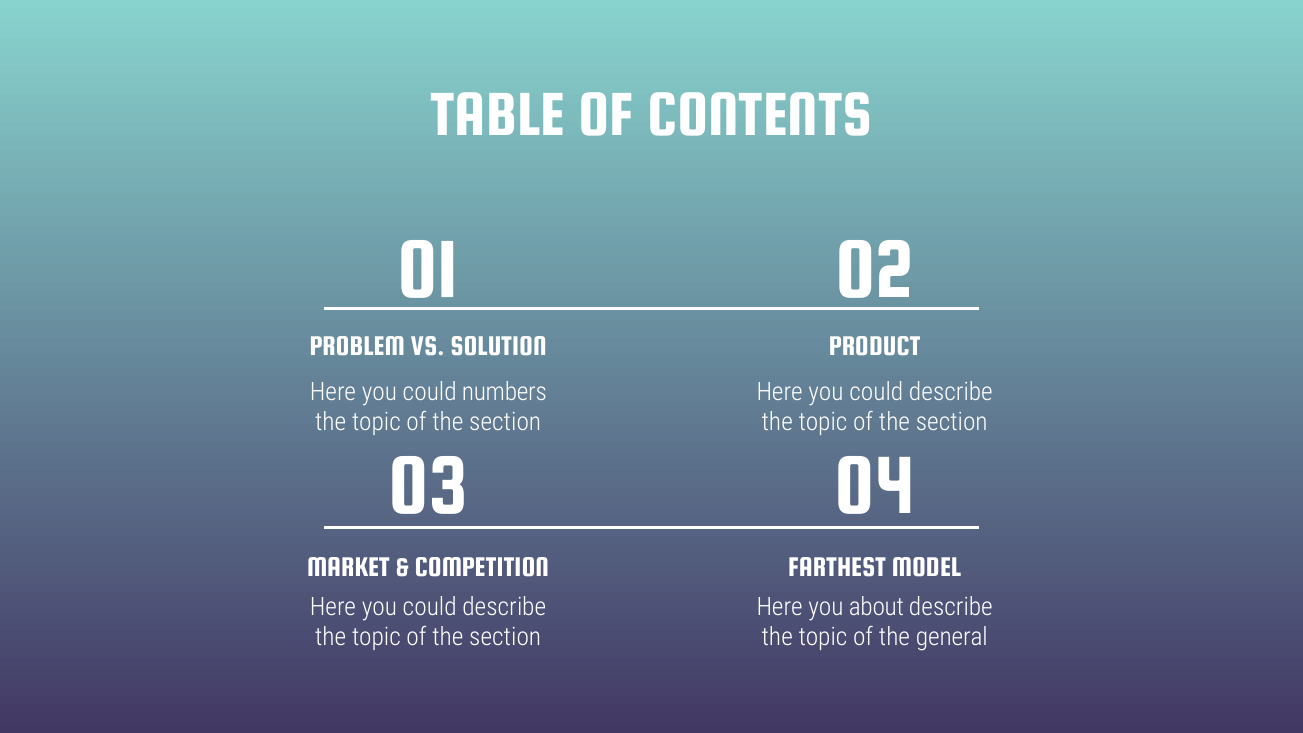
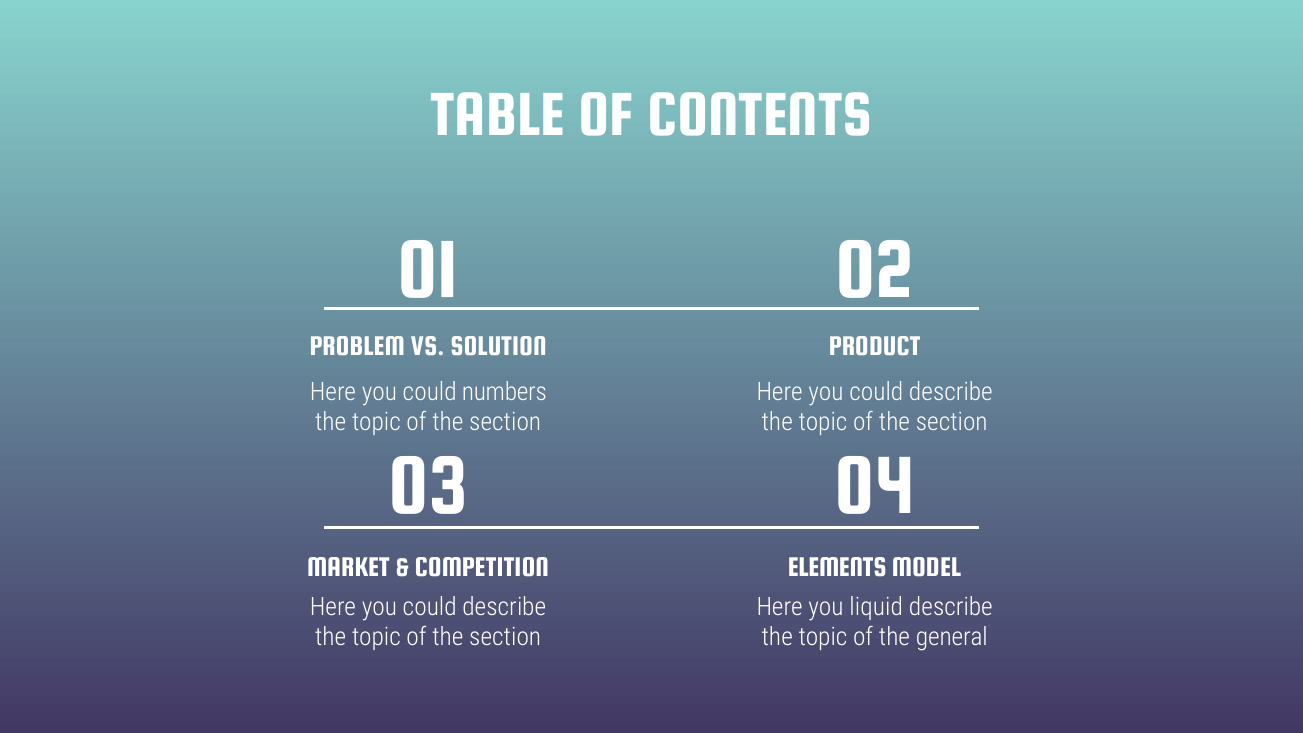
FARTHEST: FARTHEST -> ELEMENTS (837, 567)
about: about -> liquid (876, 607)
